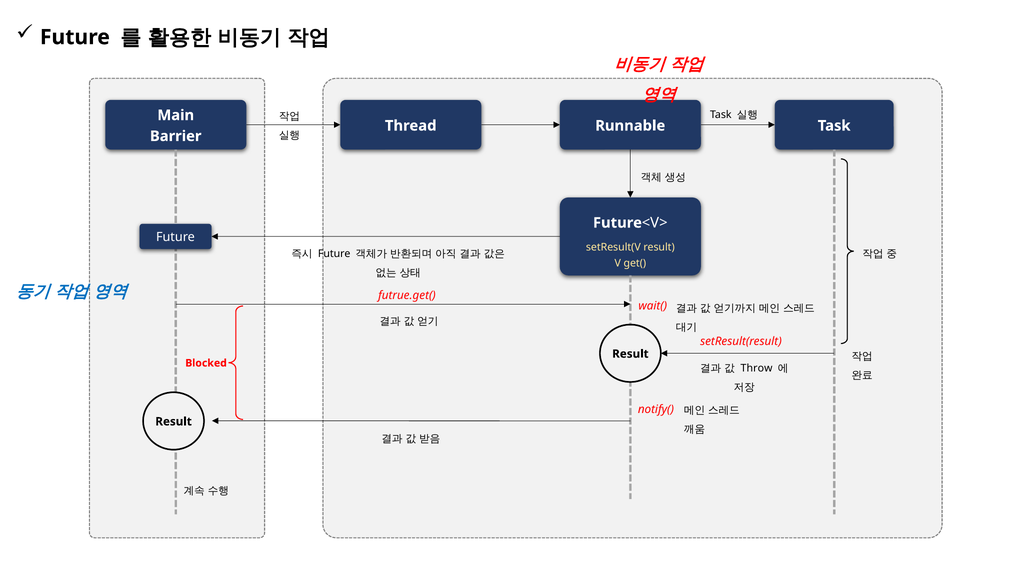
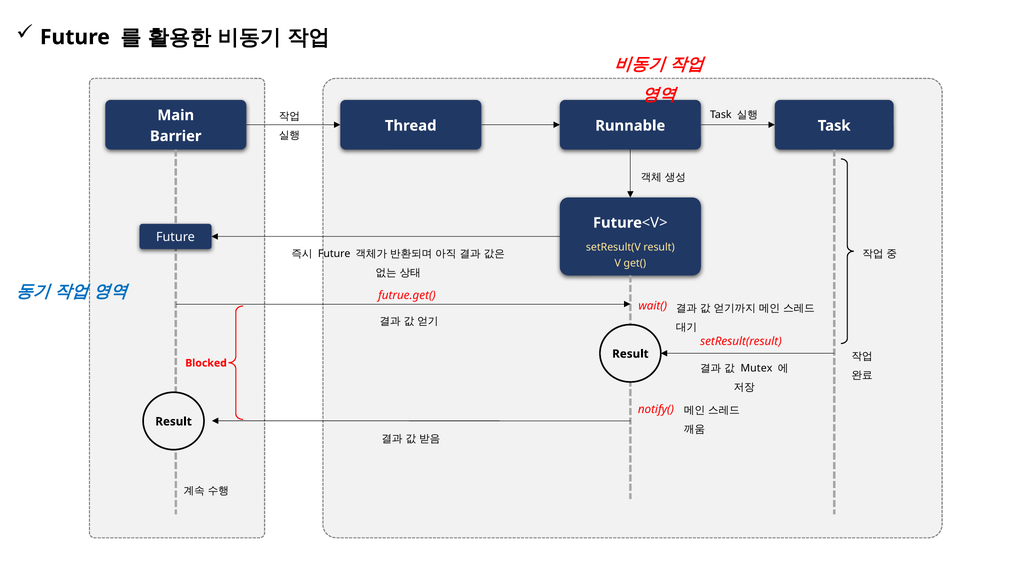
Throw: Throw -> Mutex (756, 368)
